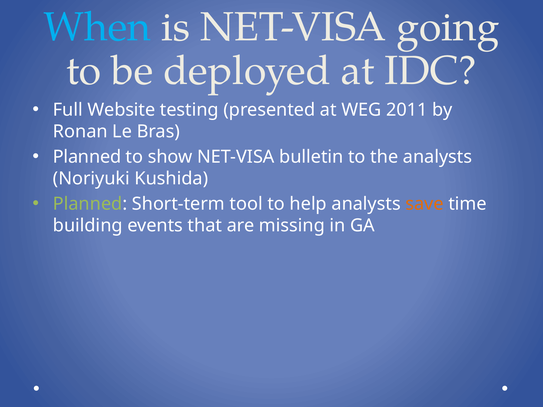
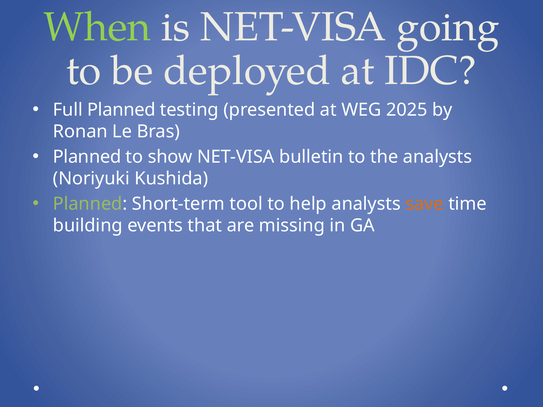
When colour: light blue -> light green (97, 27)
Full Website: Website -> Planned (121, 110)
2011: 2011 -> 2025 (407, 110)
